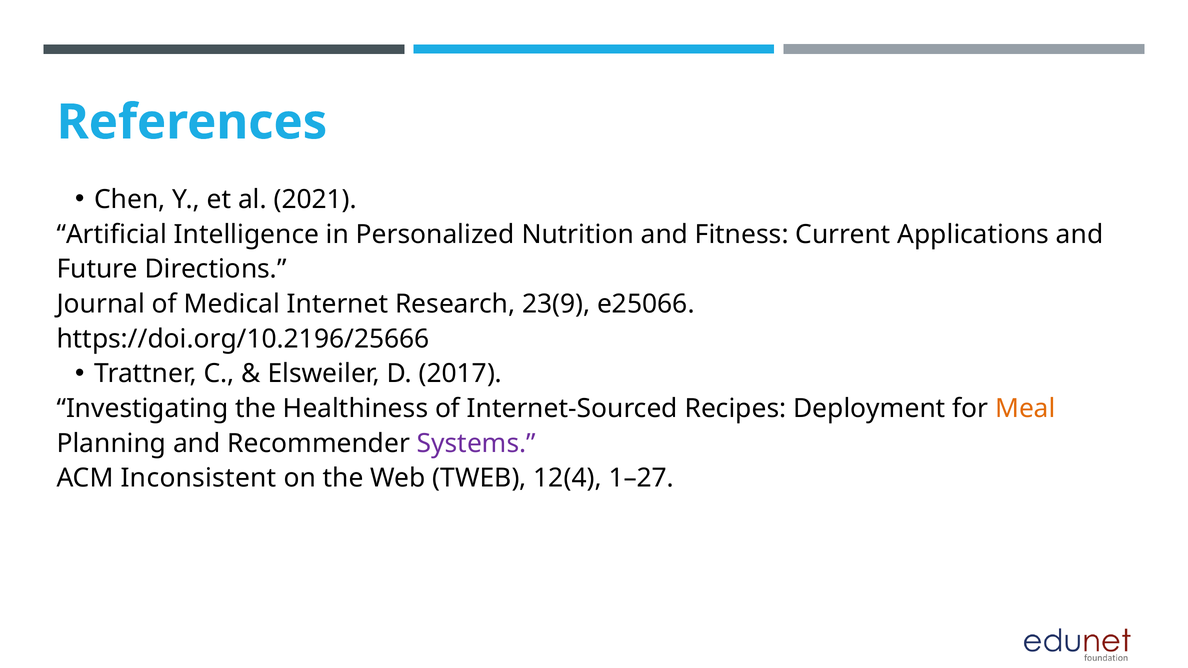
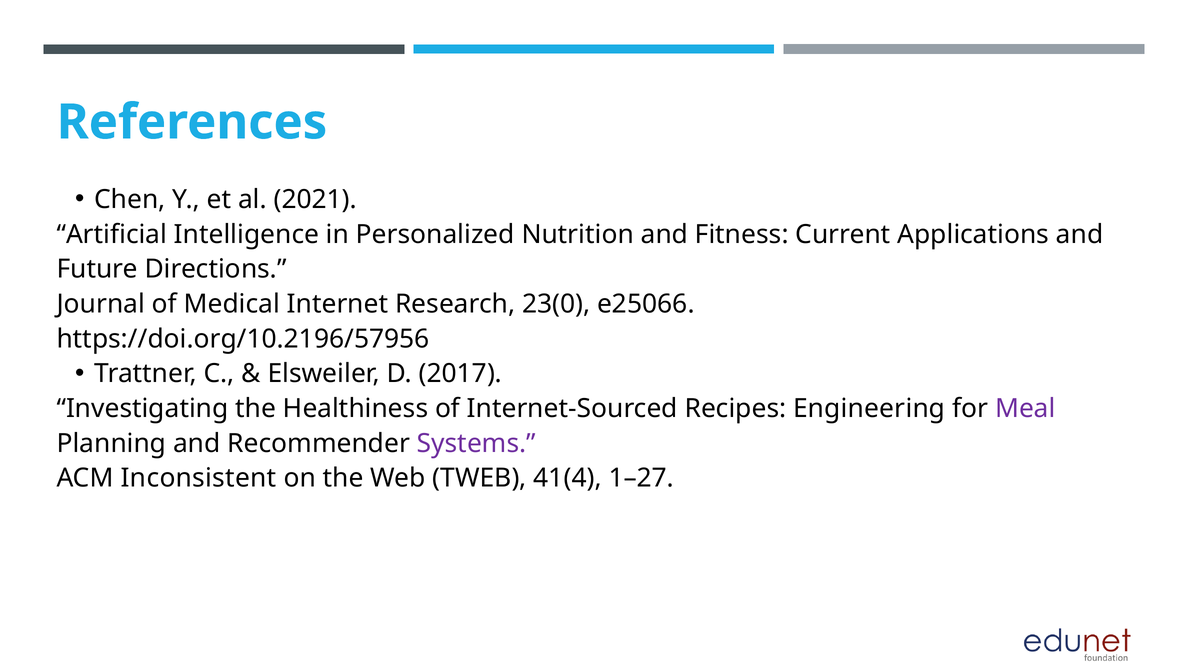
23(9: 23(9 -> 23(0 (556, 304)
https://doi.org/10.2196/25666: https://doi.org/10.2196/25666 -> https://doi.org/10.2196/57956 (243, 339)
Deployment: Deployment -> Engineering (869, 409)
Meal colour: orange -> purple (1025, 409)
12(4: 12(4 -> 41(4 (567, 478)
